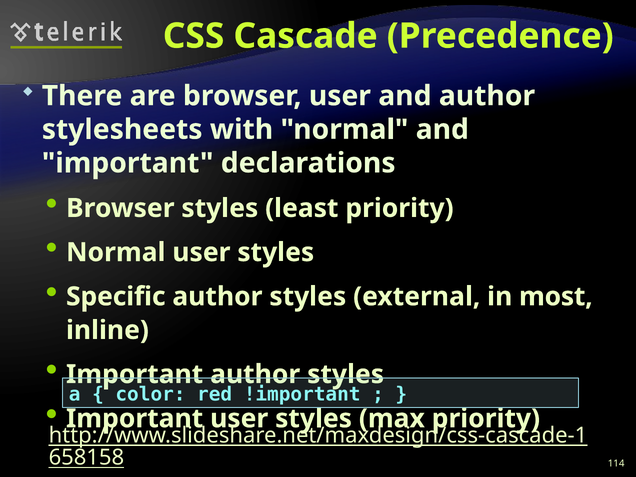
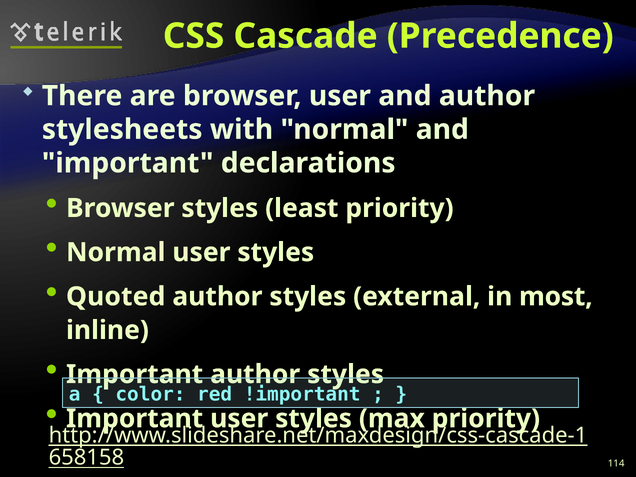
Specific: Specific -> Quoted (116, 297)
